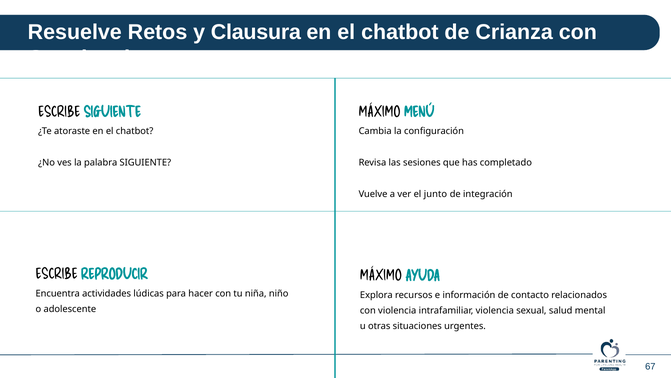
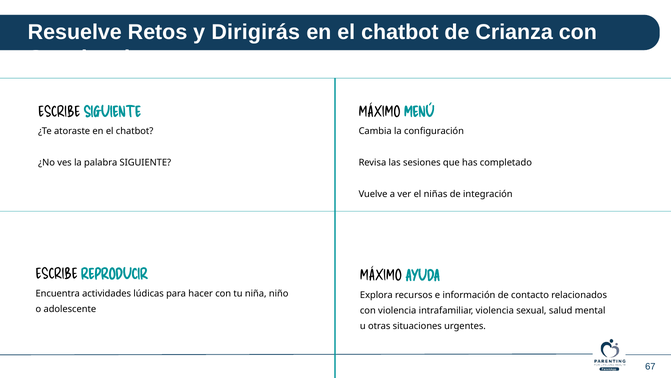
Clausura: Clausura -> Dirigirás (256, 32)
junto: junto -> niñas (435, 194)
